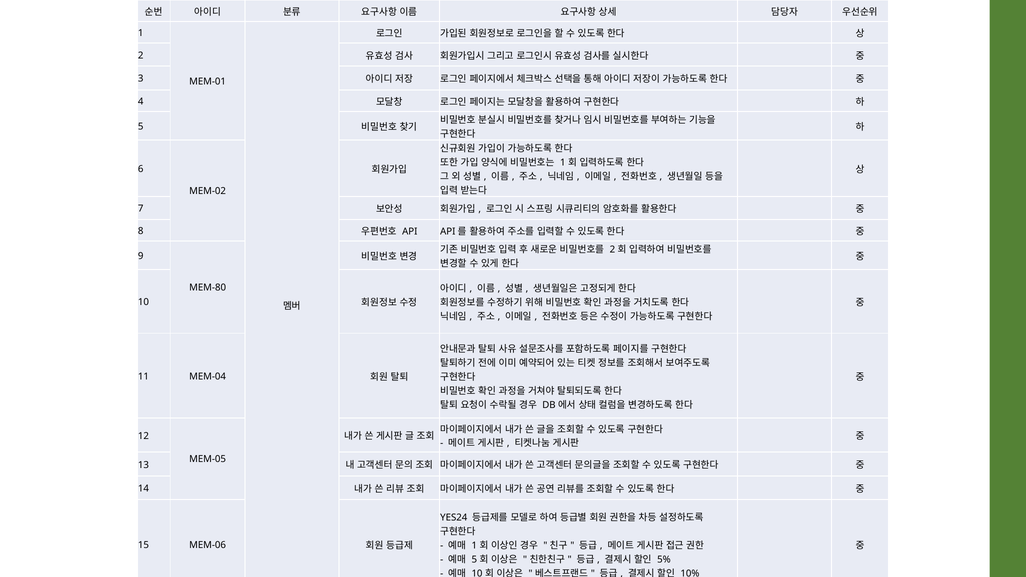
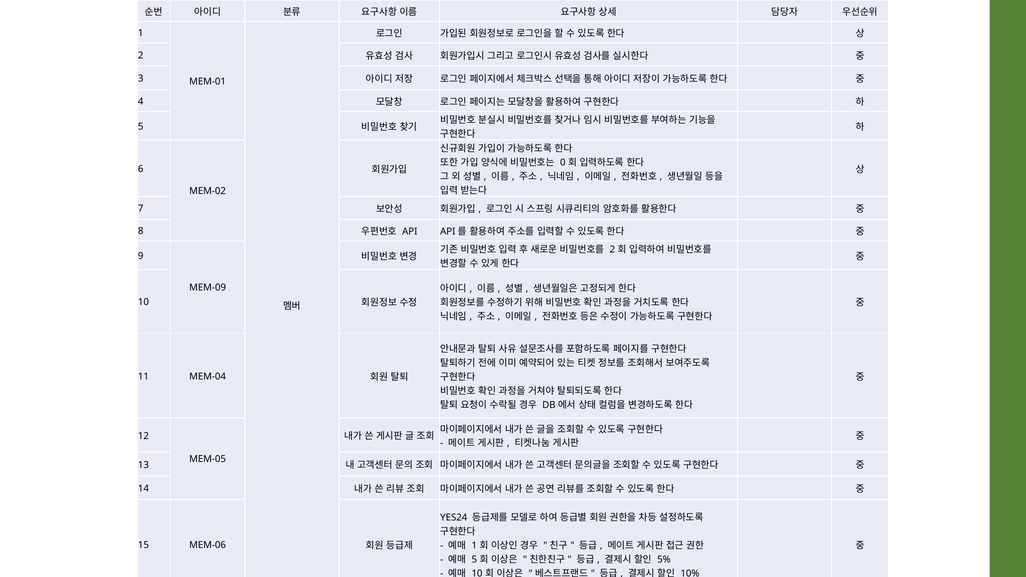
1: 1 -> 0 (563, 163)
MEM-80: MEM-80 -> MEM-09 (208, 288)
